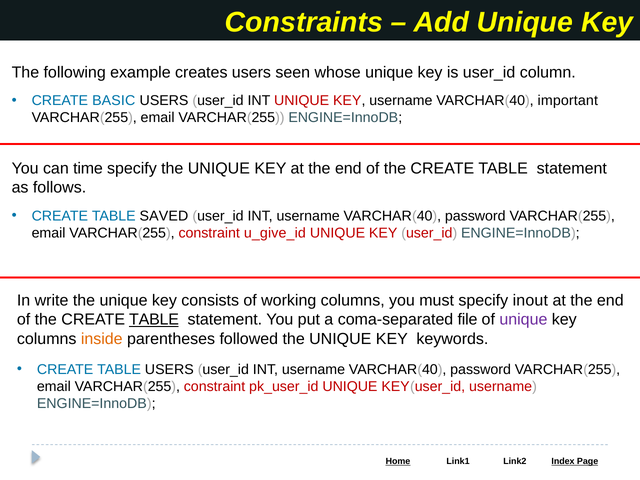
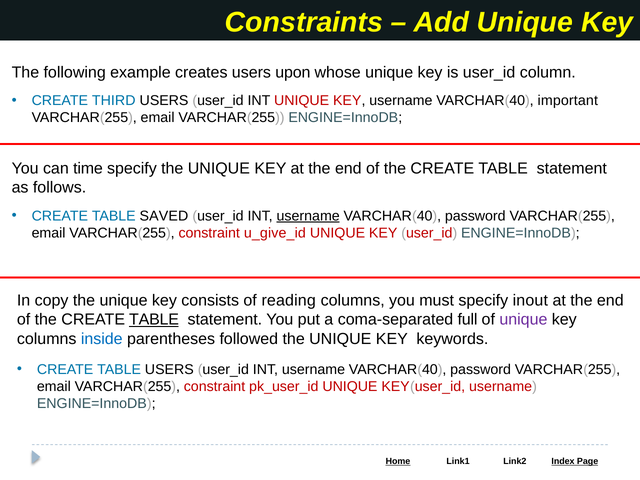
seen: seen -> upon (293, 73)
BASIC: BASIC -> THIRD (114, 101)
username underline: none -> present (308, 216)
write: write -> copy (52, 301)
working: working -> reading (289, 301)
file: file -> full (468, 320)
inside colour: orange -> blue (102, 339)
